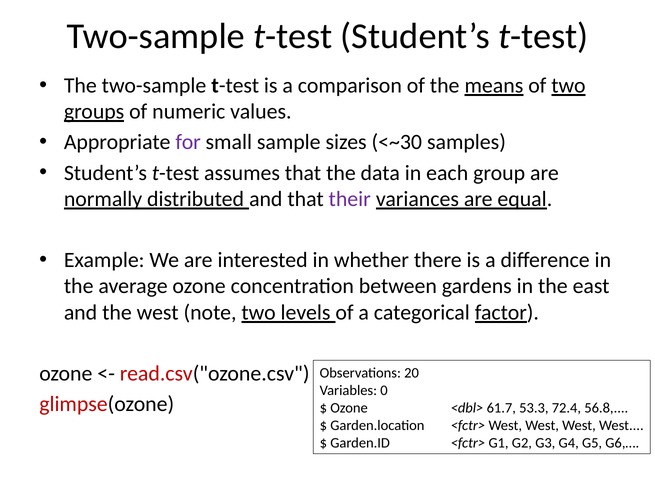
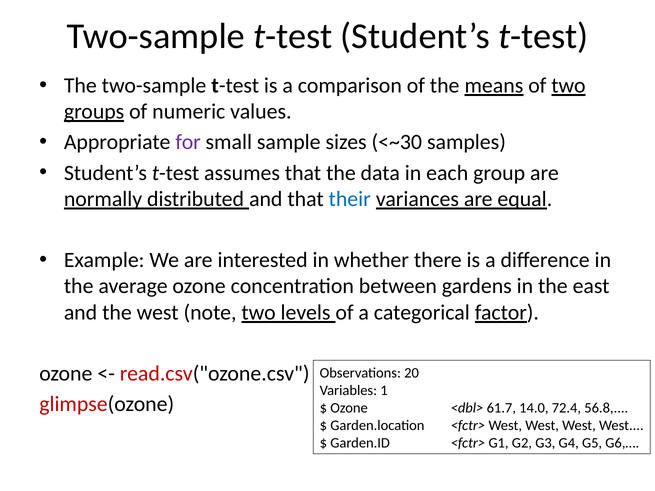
their colour: purple -> blue (350, 199)
0: 0 -> 1 (384, 391)
53.3: 53.3 -> 14.0 (534, 408)
